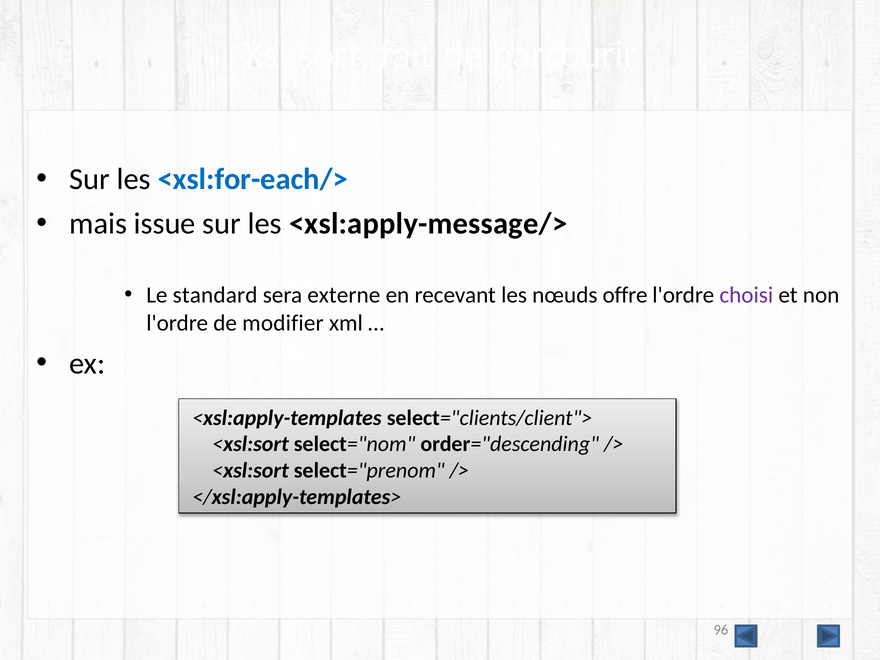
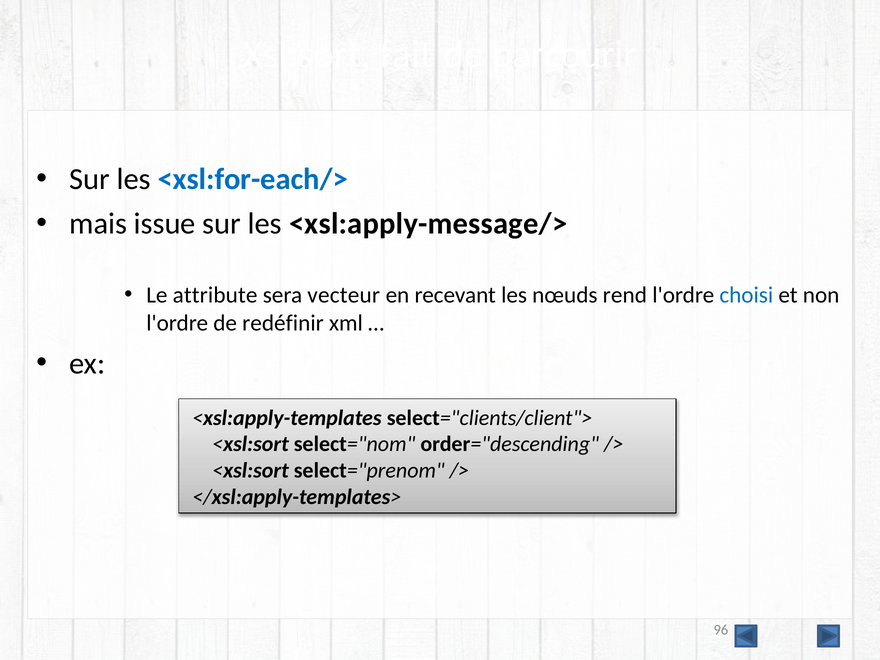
standard: standard -> attribute (215, 295)
externe: externe -> vecteur (344, 295)
offre: offre -> rend (625, 295)
choisi colour: purple -> blue (746, 295)
modifier: modifier -> redéfinir (283, 323)
